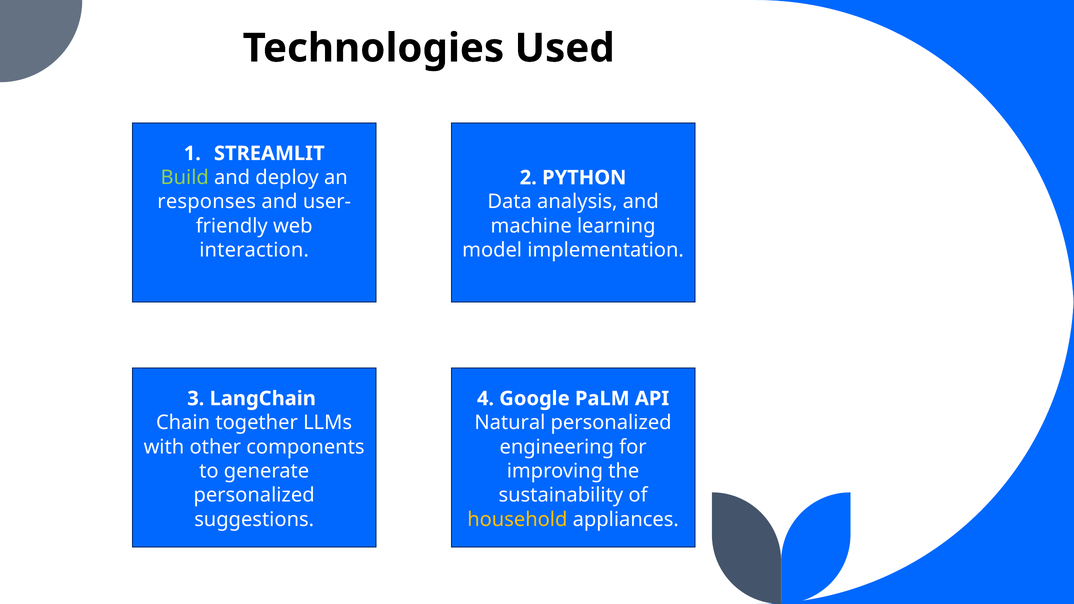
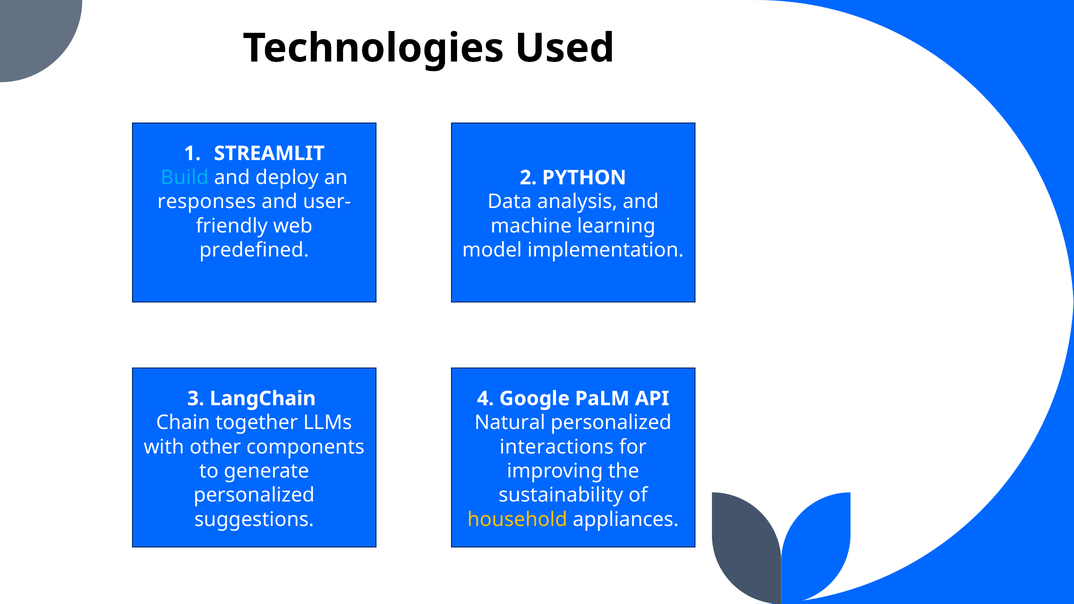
Build colour: light green -> light blue (185, 178)
interaction: interaction -> predefined (254, 250)
engineering: engineering -> interactions (557, 447)
